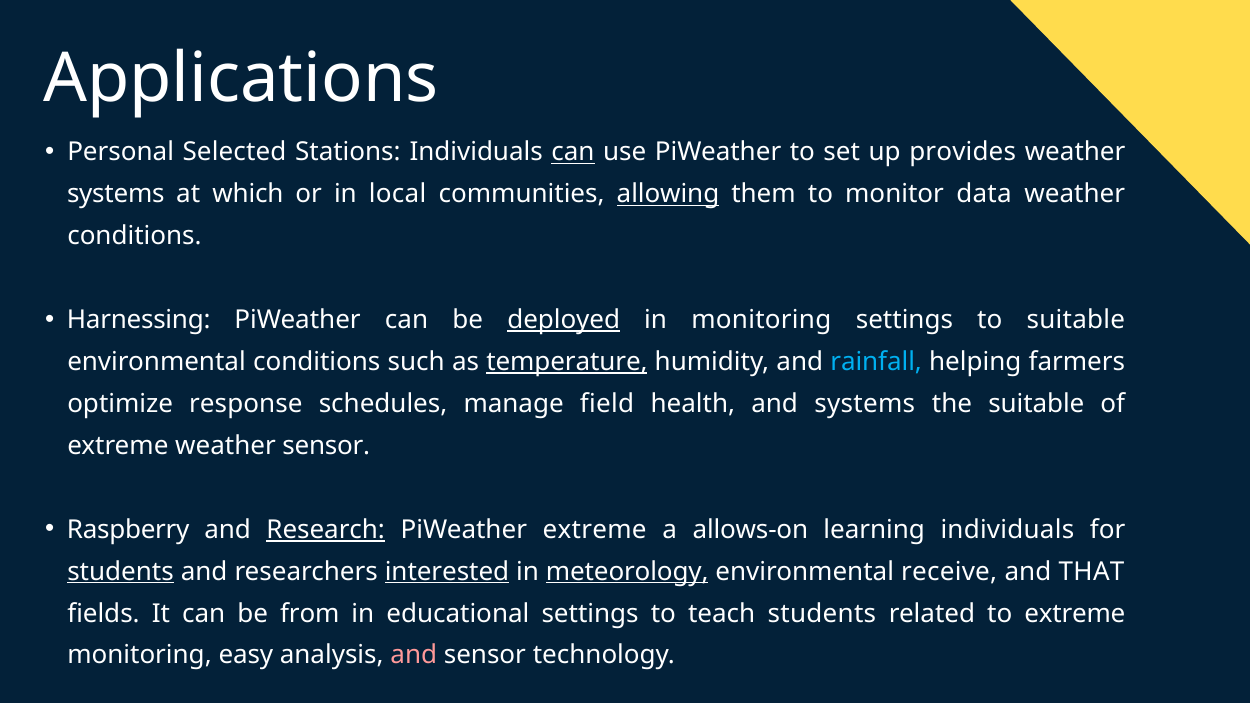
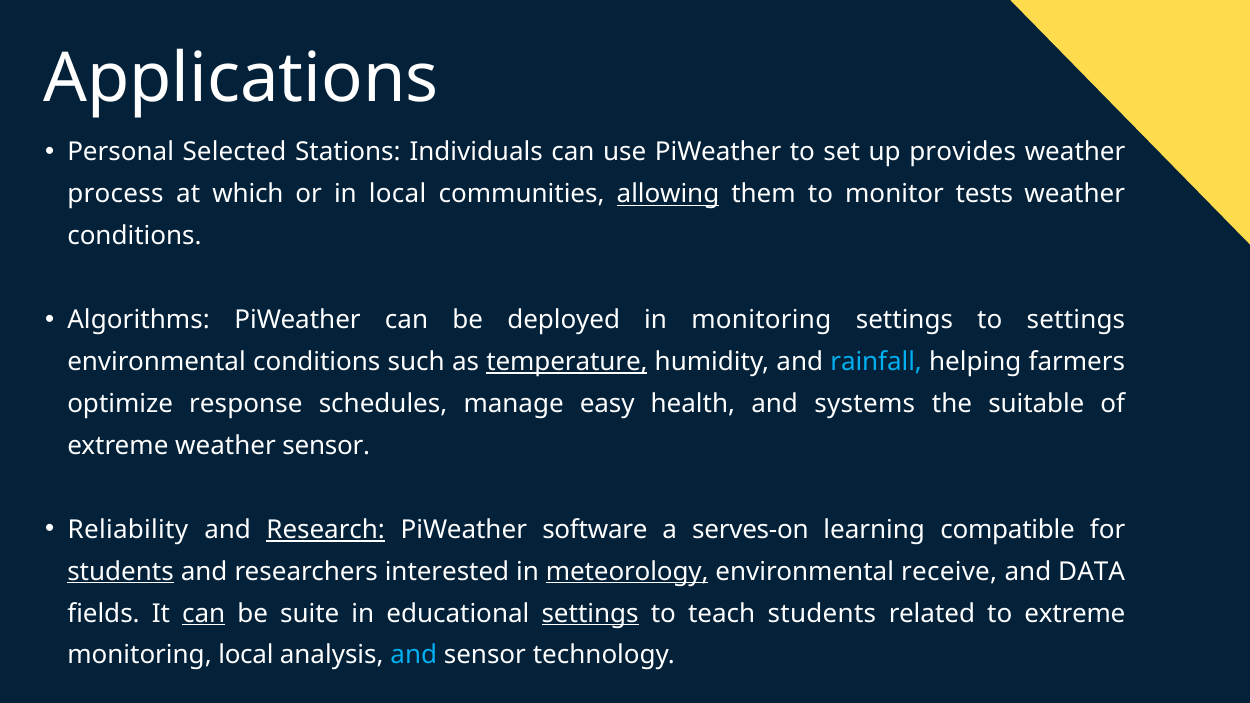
can underline: present -> none (573, 152)
systems: systems -> process (116, 194)
data: data -> tests (984, 194)
Harnessing: Harnessing -> Algorithms (139, 320)
deployed underline: present -> none (564, 320)
to suitable: suitable -> settings (1076, 320)
field: field -> easy (607, 404)
Raspberry: Raspberry -> Reliability (128, 530)
PiWeather extreme: extreme -> software (595, 530)
allows-on: allows-on -> serves-on (750, 530)
learning individuals: individuals -> compatible (1008, 530)
interested underline: present -> none (447, 572)
THAT: THAT -> DATA (1092, 572)
can underline: none -> present (204, 614)
from: from -> suite (310, 614)
settings underline: none -> present (590, 614)
monitoring easy: easy -> local (246, 655)
and colour: pink -> light blue (414, 655)
